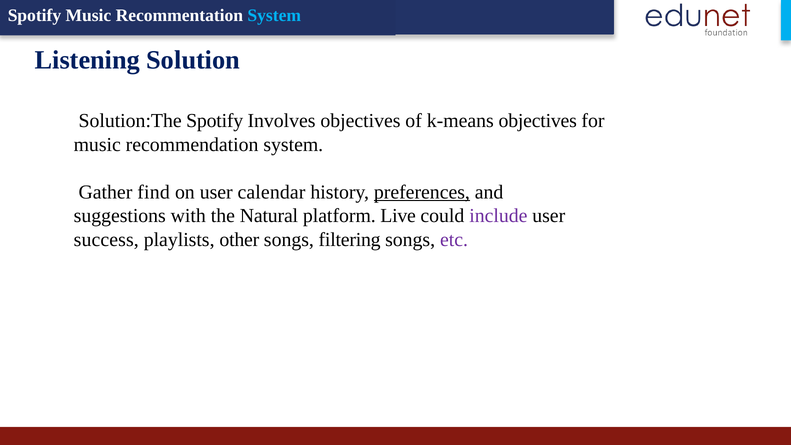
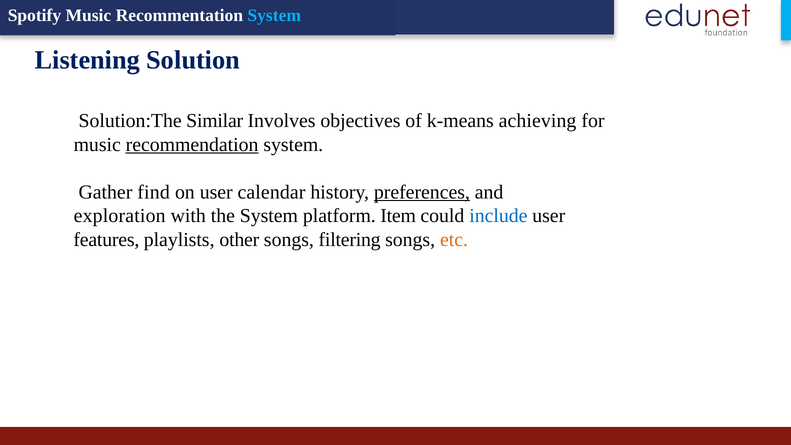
Solution:The Spotify: Spotify -> Similar (215, 121)
k-means objectives: objectives -> achieving (538, 121)
recommendation underline: none -> present (192, 145)
suggestions: suggestions -> exploration (120, 216)
the Natural: Natural -> System (269, 216)
Live: Live -> Item (398, 216)
include colour: purple -> blue (498, 216)
success: success -> features (106, 240)
etc colour: purple -> orange (454, 240)
